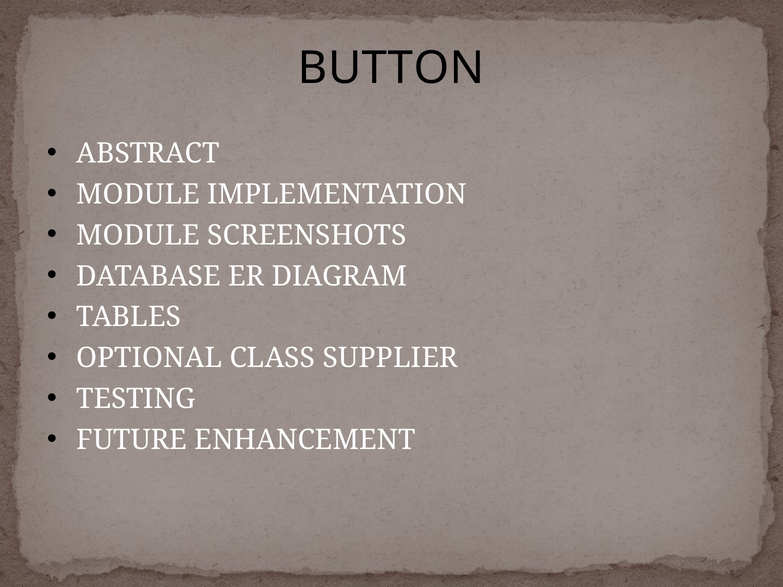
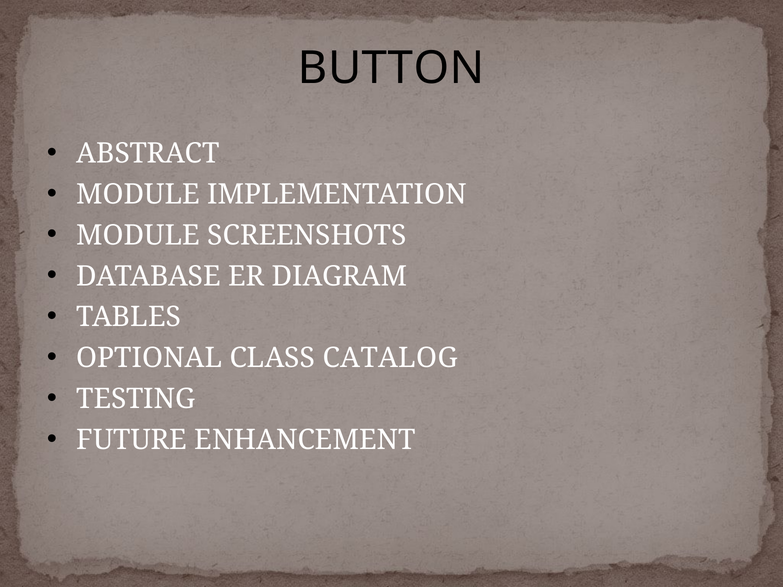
SUPPLIER: SUPPLIER -> CATALOG (390, 358)
